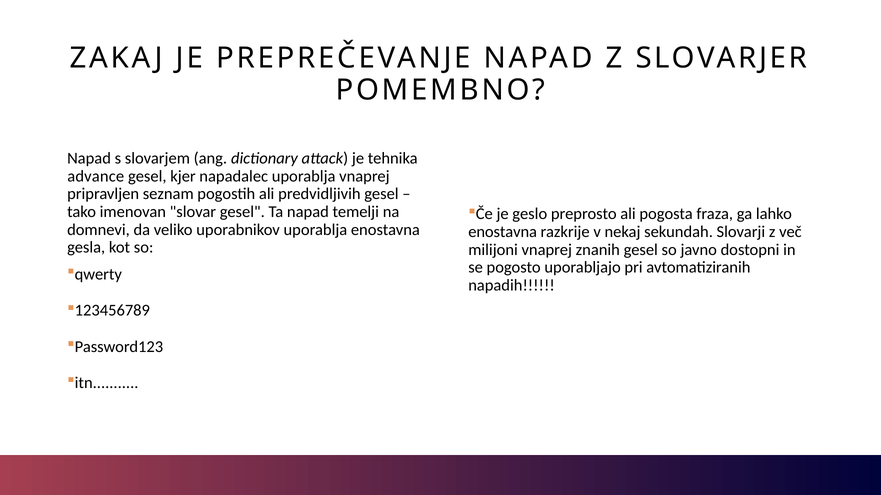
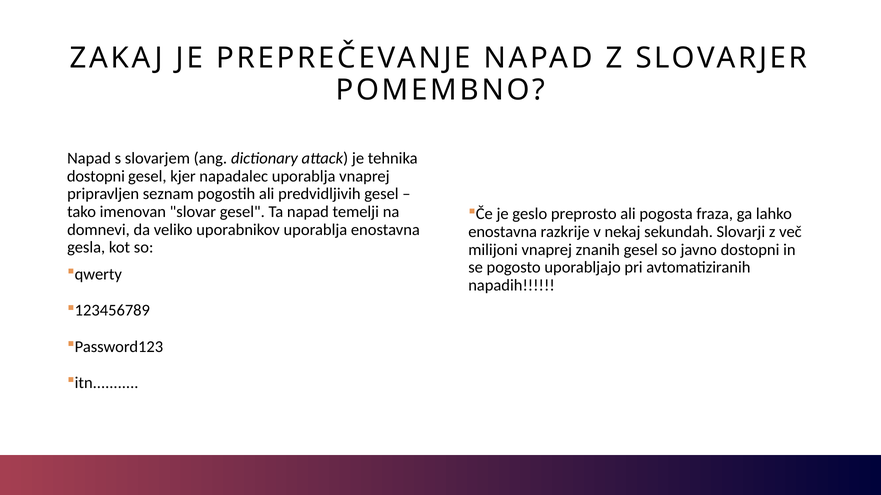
advance: advance -> dostopni (96, 176)
